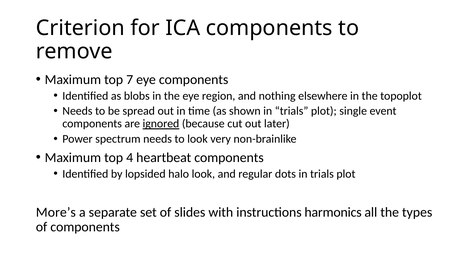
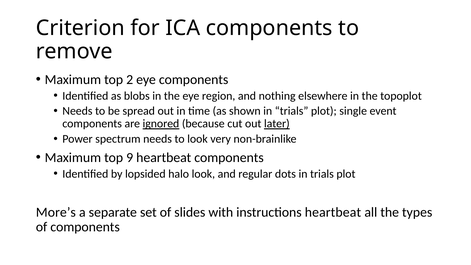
7: 7 -> 2 (130, 80)
later underline: none -> present (277, 124)
4: 4 -> 9 (130, 158)
instructions harmonics: harmonics -> heartbeat (333, 212)
